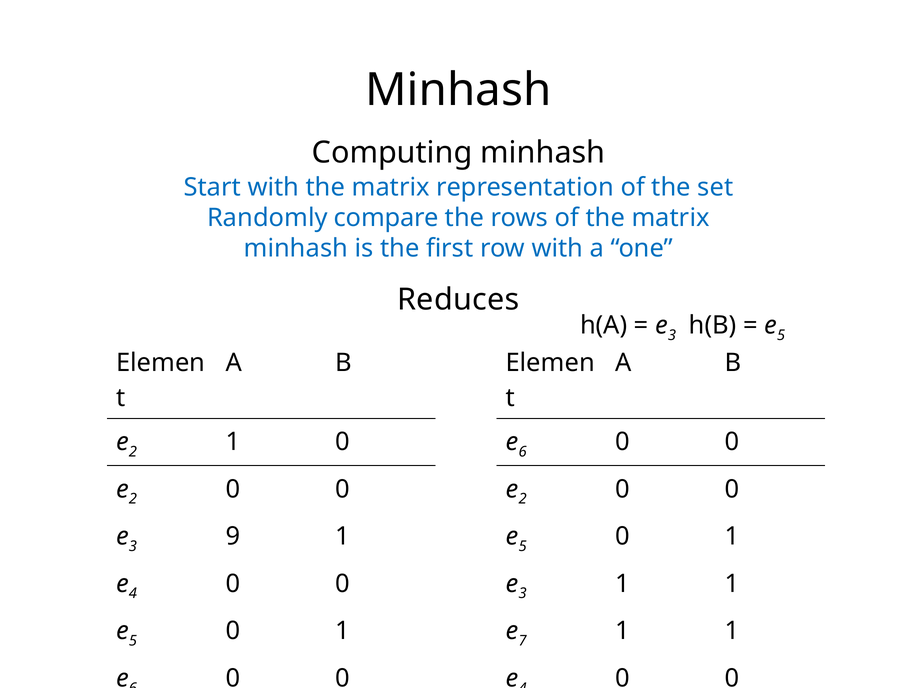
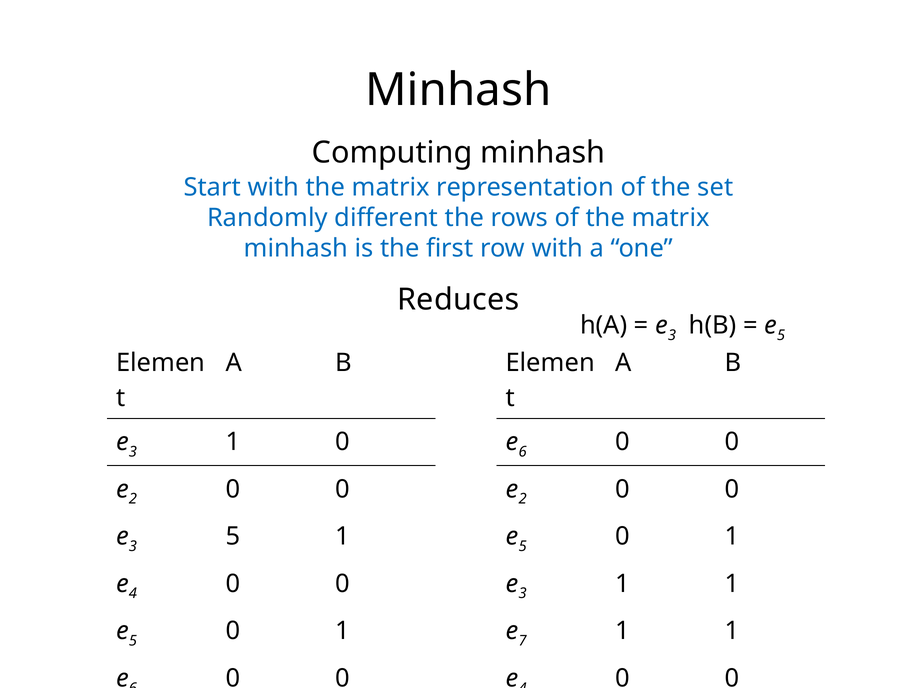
compare: compare -> different (386, 218)
2: 2 -> 3 (133, 452)
9: 9 -> 5 (233, 536)
